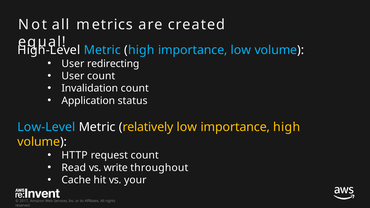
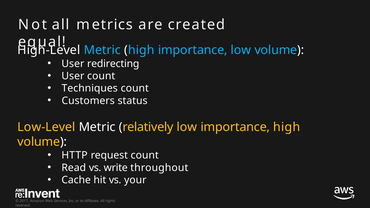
Invalidation: Invalidation -> Techniques (90, 88)
Application: Application -> Customers (88, 101)
Low-Level colour: light blue -> yellow (46, 127)
